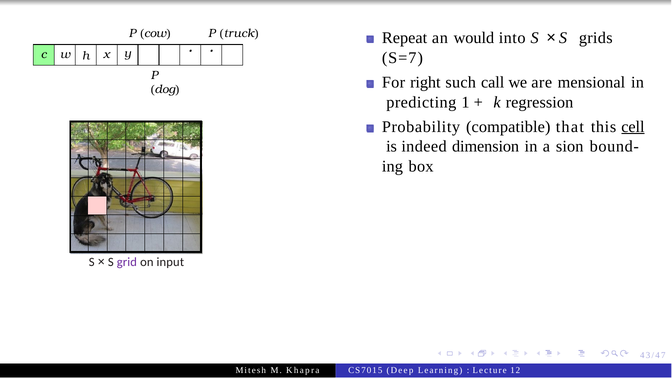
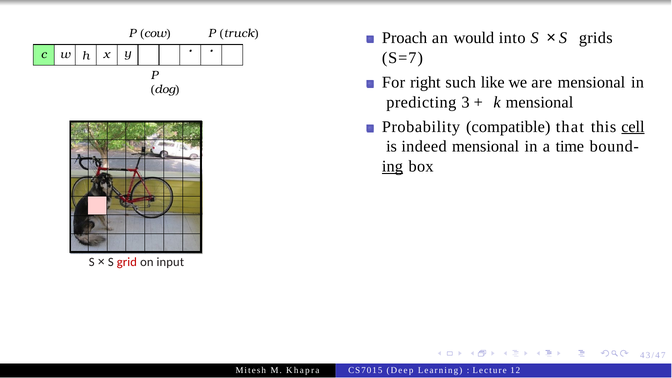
Repeat: Repeat -> Proach (405, 38)
call: call -> like (493, 82)
1: 1 -> 3 (466, 102)
k regression: regression -> mensional (539, 102)
indeed dimension: dimension -> mensional (486, 147)
sion: sion -> time (570, 147)
ing underline: none -> present (392, 167)
grid colour: purple -> red (127, 262)
